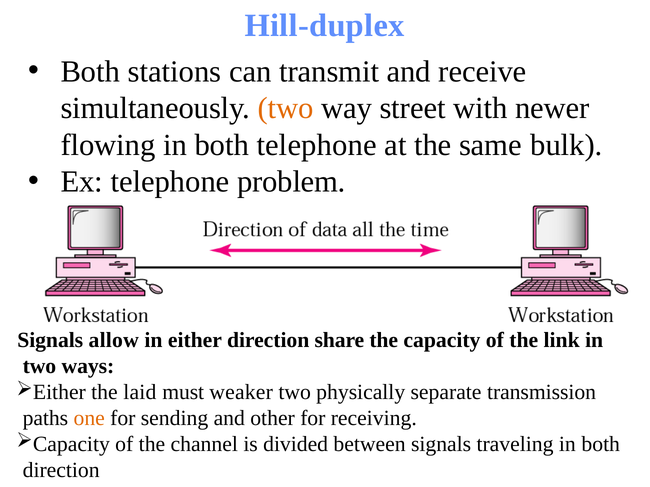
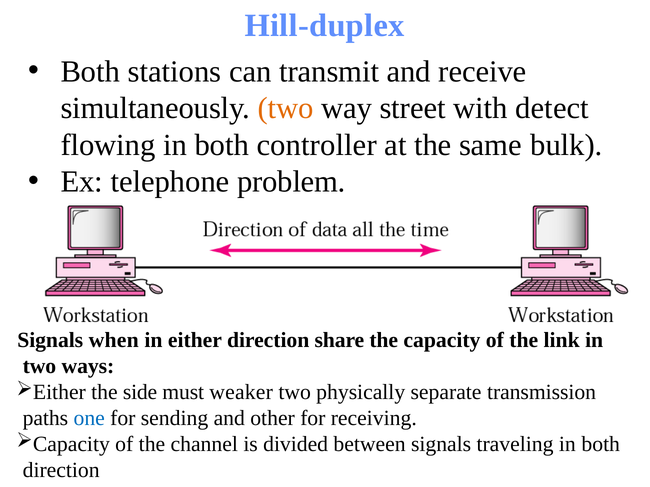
newer: newer -> detect (552, 108)
both telephone: telephone -> controller (317, 145)
allow: allow -> when (114, 340)
laid: laid -> side (140, 392)
one colour: orange -> blue (89, 418)
